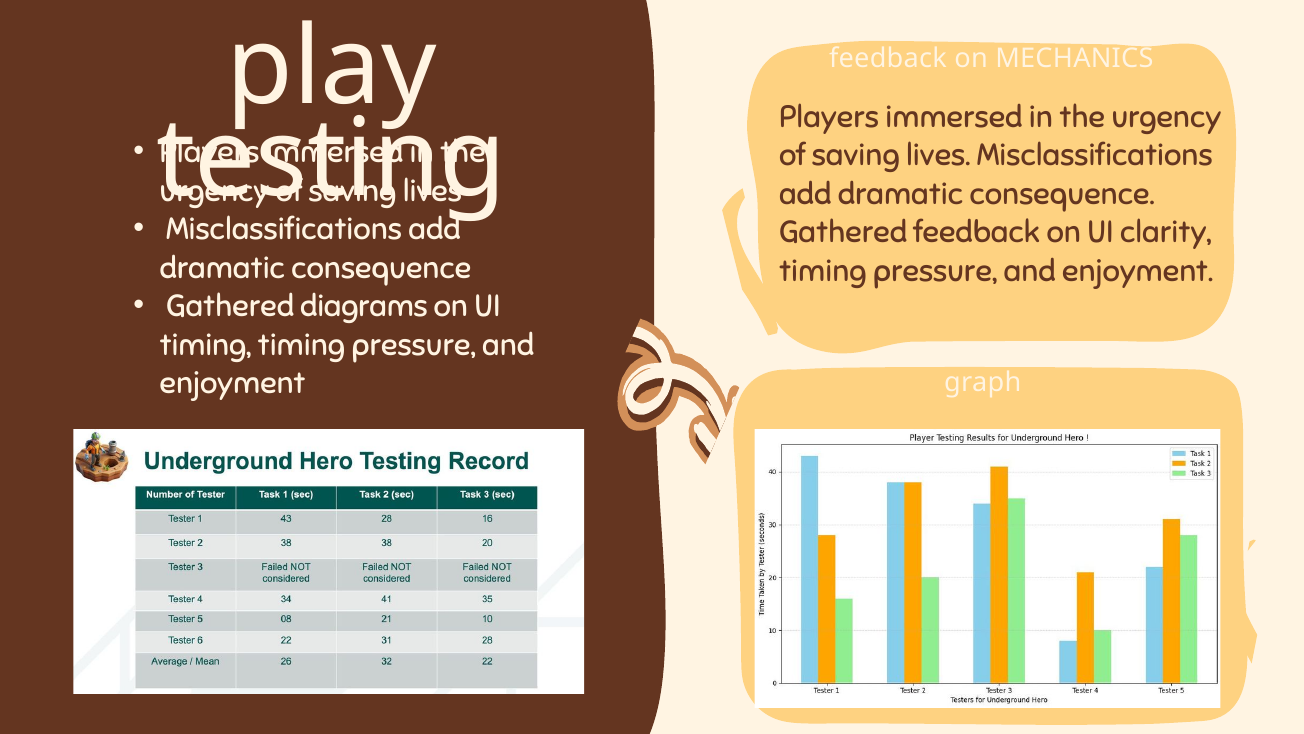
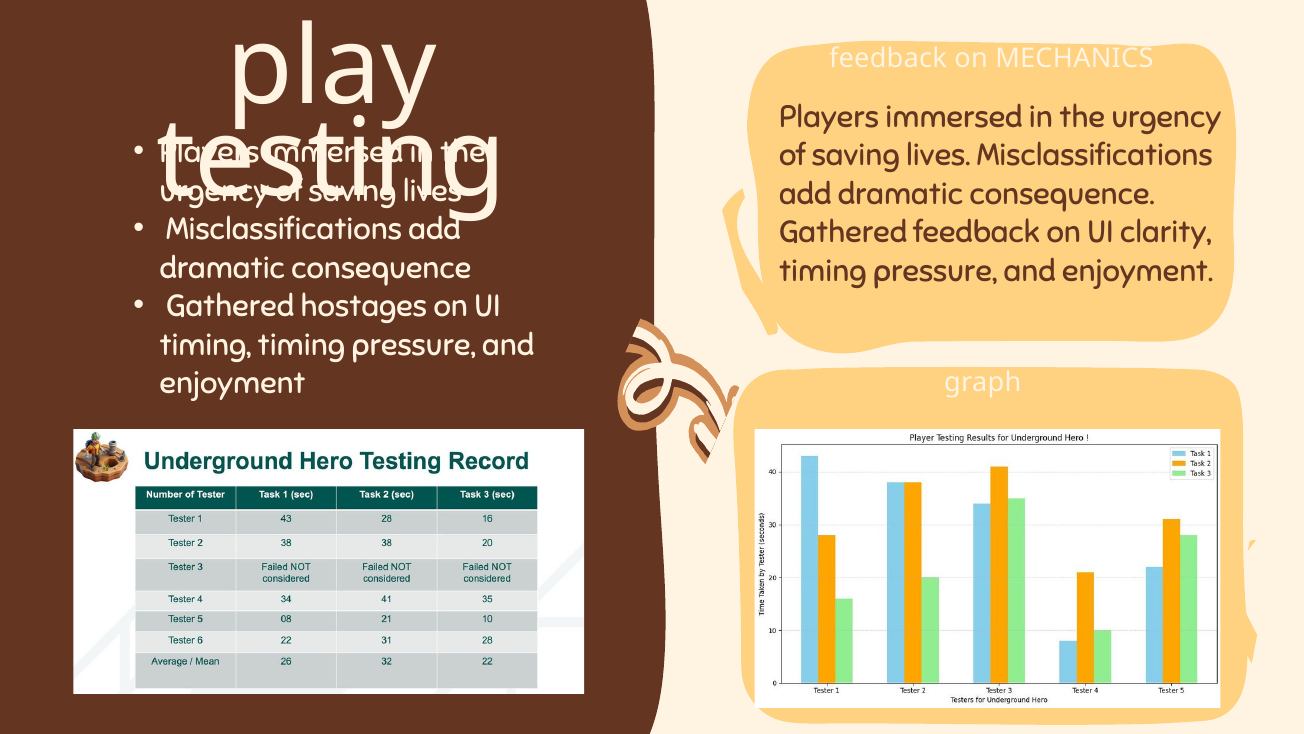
diagrams: diagrams -> hostages (364, 306)
